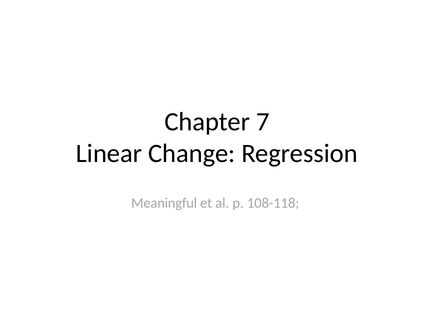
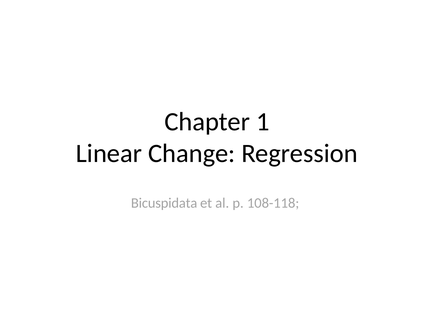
7: 7 -> 1 (263, 122)
Meaningful: Meaningful -> Bicuspidata (164, 203)
